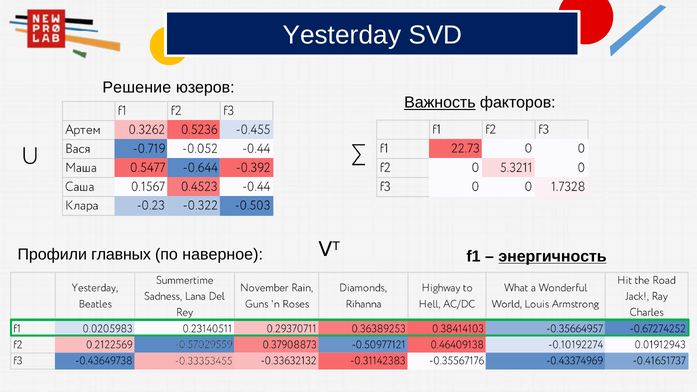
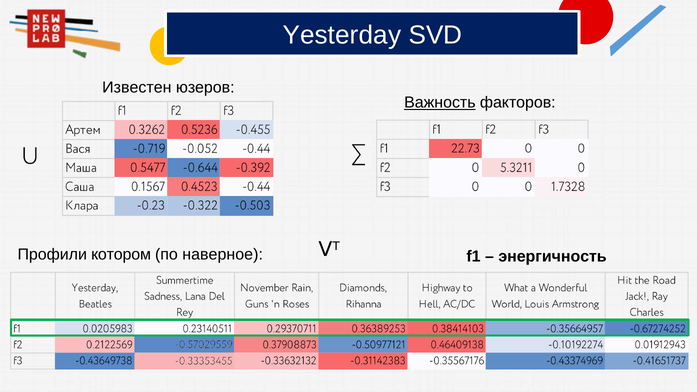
Решение: Решение -> Известен (137, 87)
главных: главных -> котором (121, 254)
энергичность underline: present -> none (553, 256)
